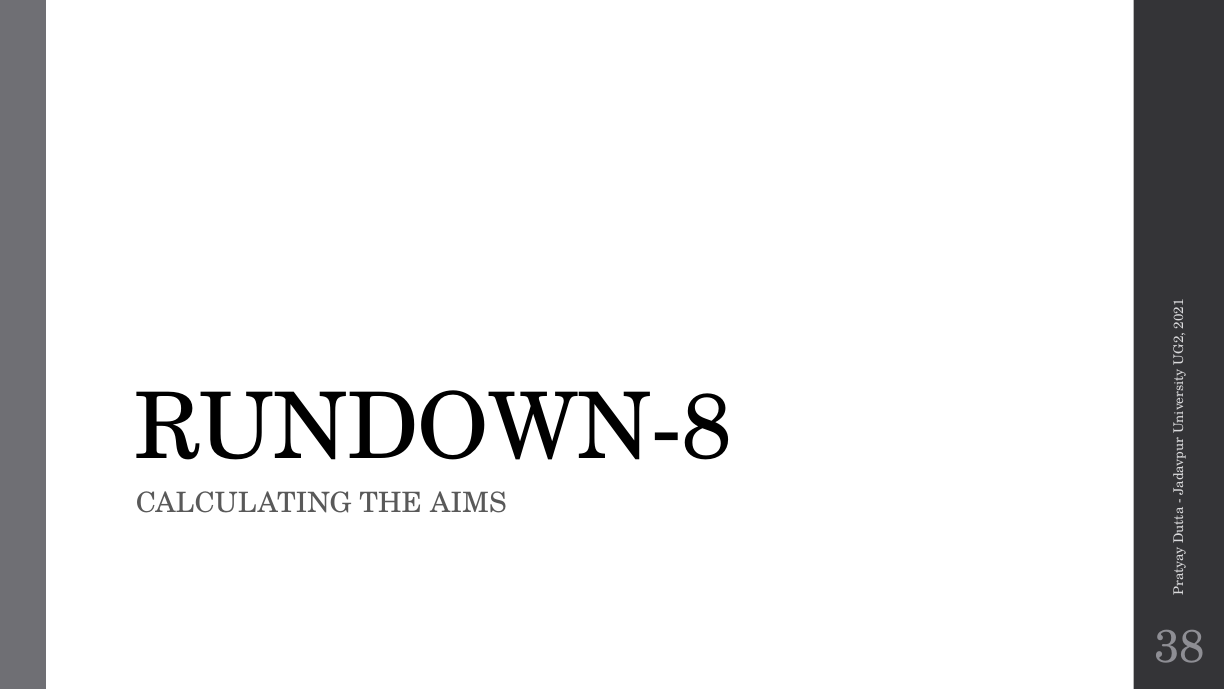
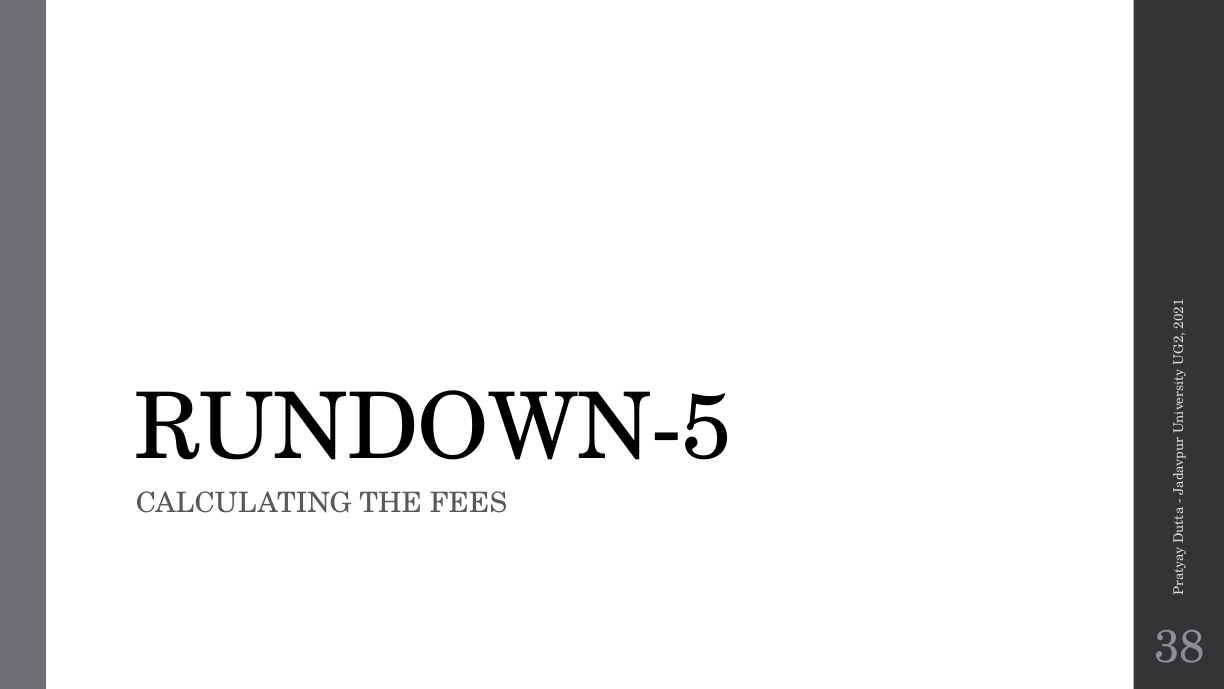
RUNDOWN-8: RUNDOWN-8 -> RUNDOWN-5 (433, 428)
AIMS: AIMS -> FEES (469, 503)
